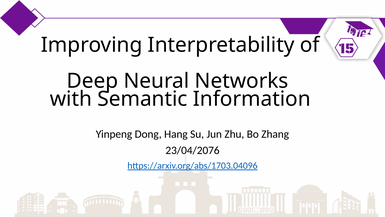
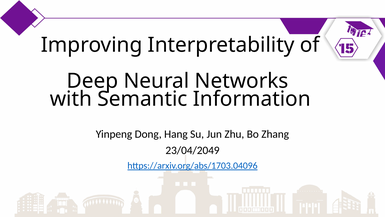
23/04/2076: 23/04/2076 -> 23/04/2049 (193, 150)
